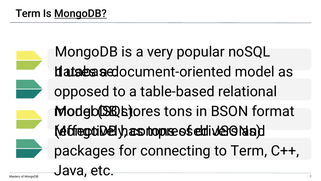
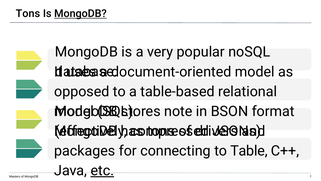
Term: Term -> Tons (28, 14)
tons: tons -> note (178, 111)
to Term: Term -> Table (249, 150)
etc underline: none -> present (102, 170)
